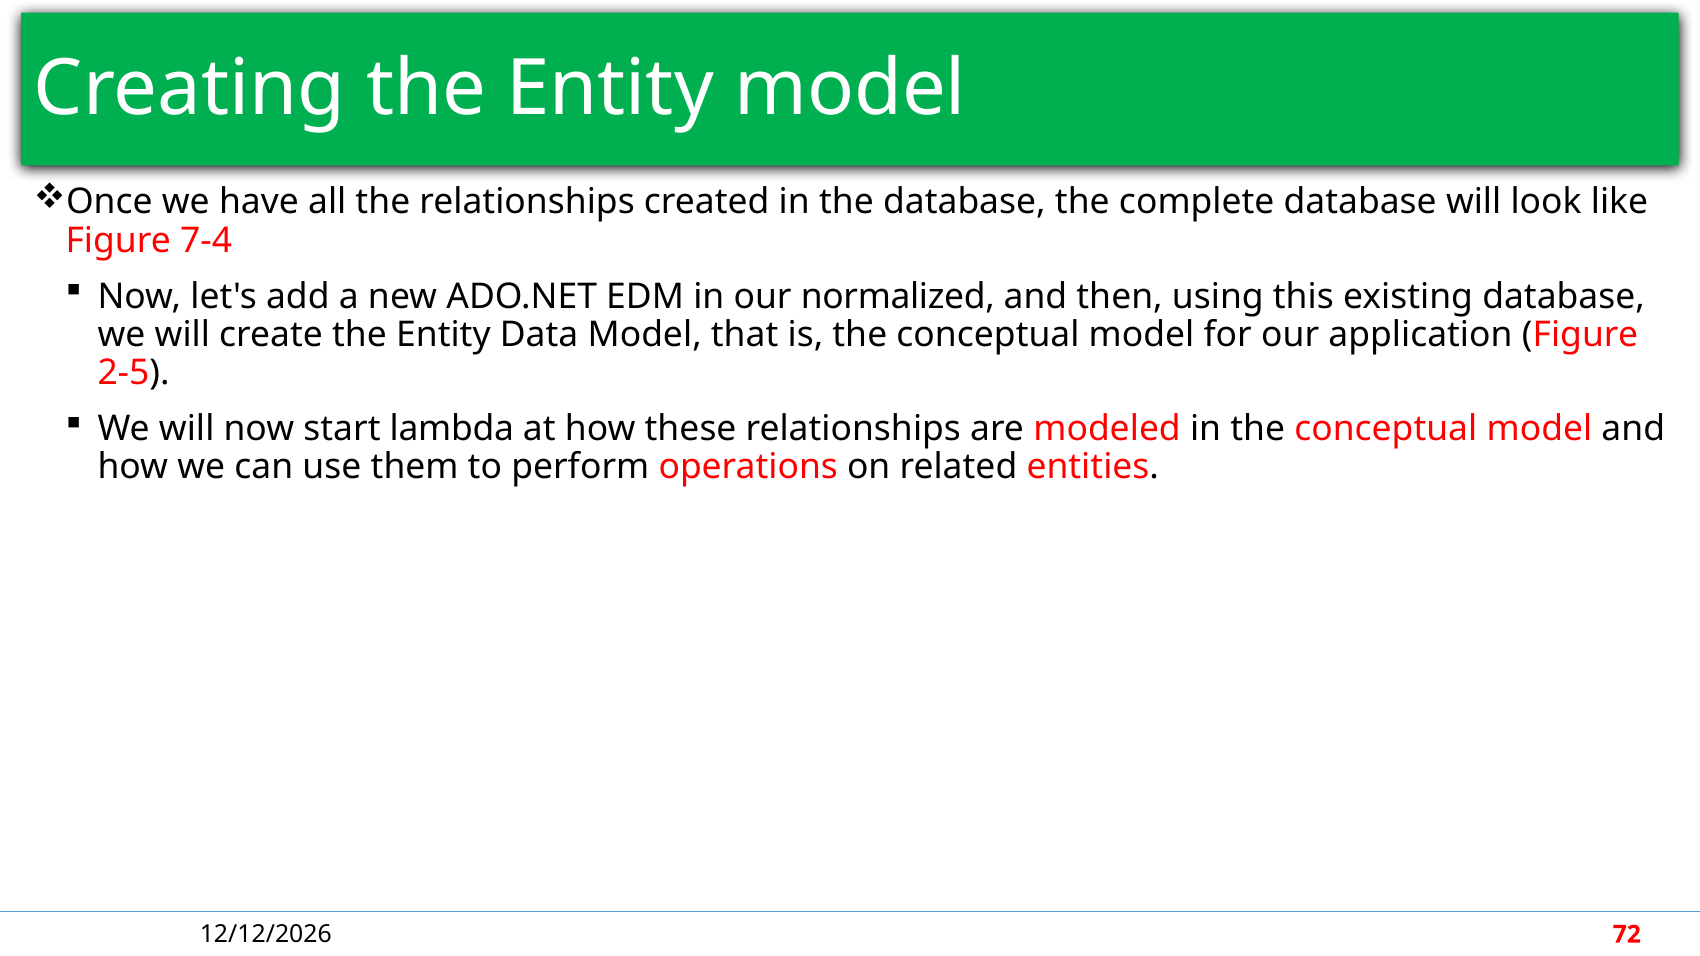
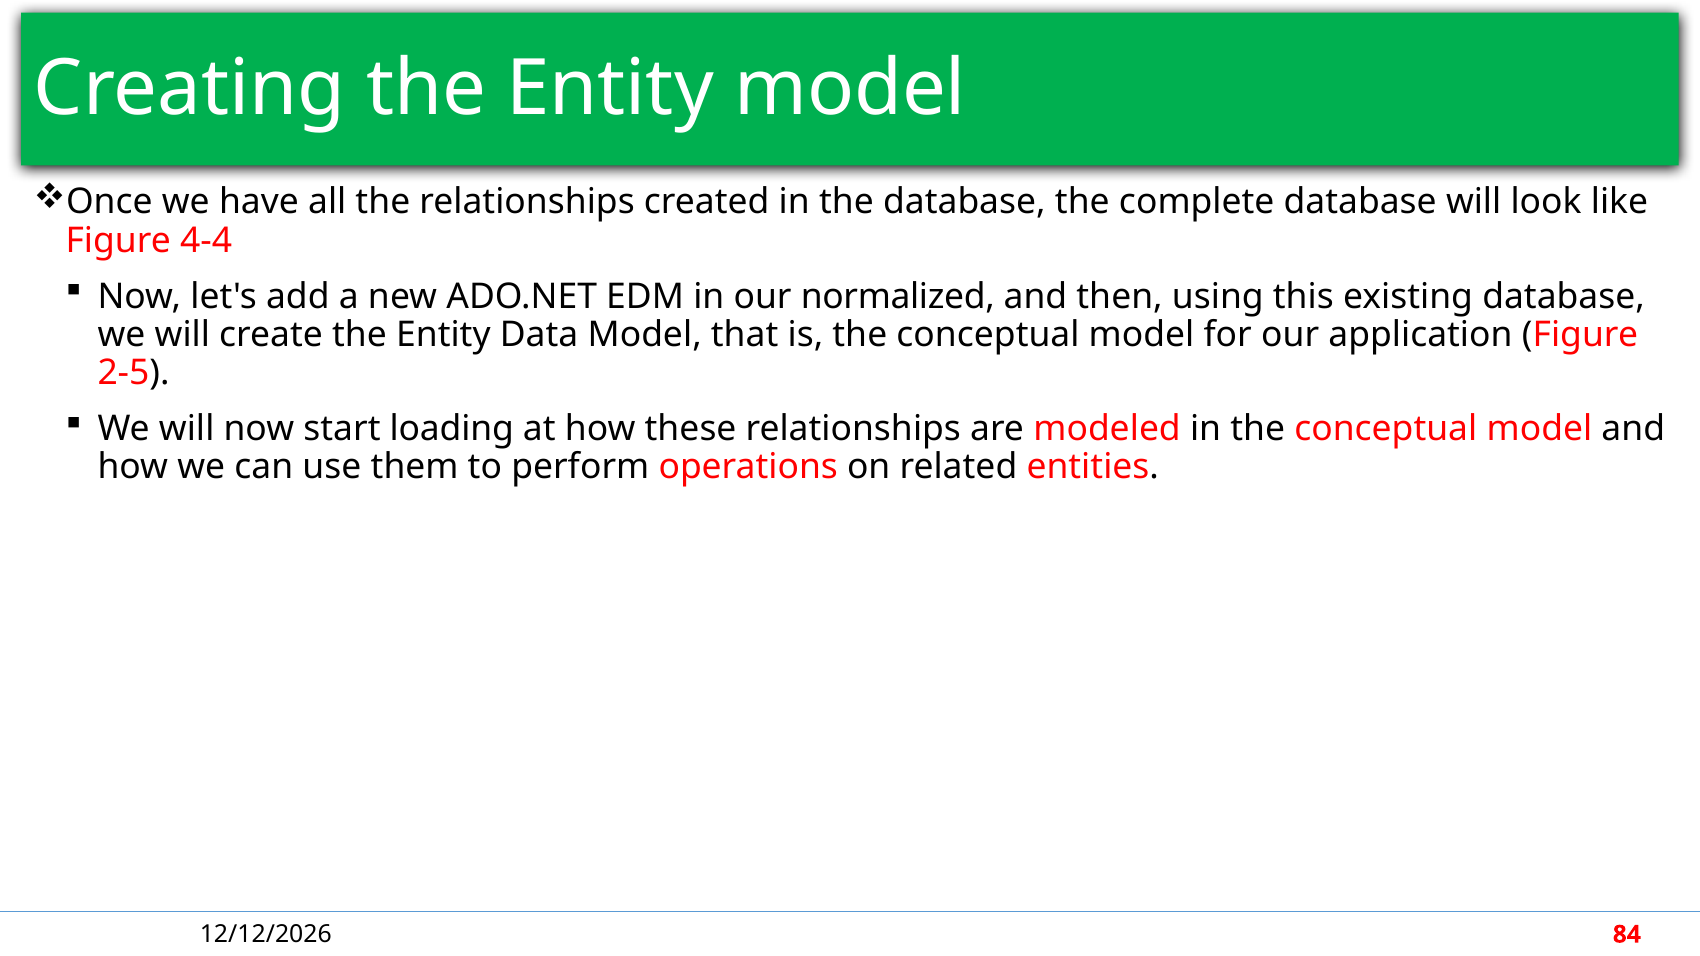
7-4: 7-4 -> 4-4 (206, 240)
lambda: lambda -> loading (452, 429)
72: 72 -> 84 (1627, 935)
